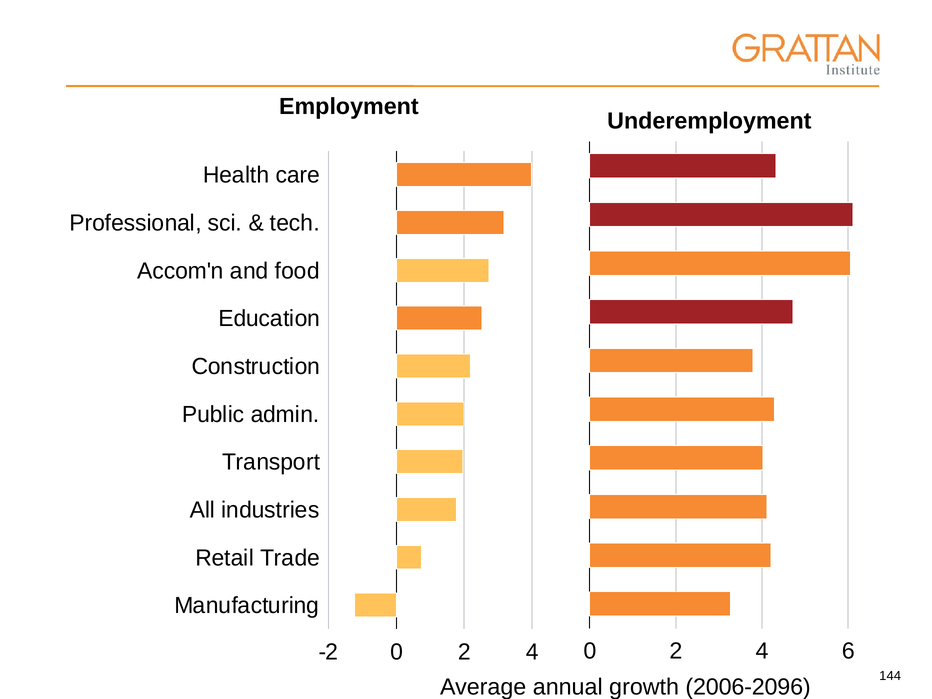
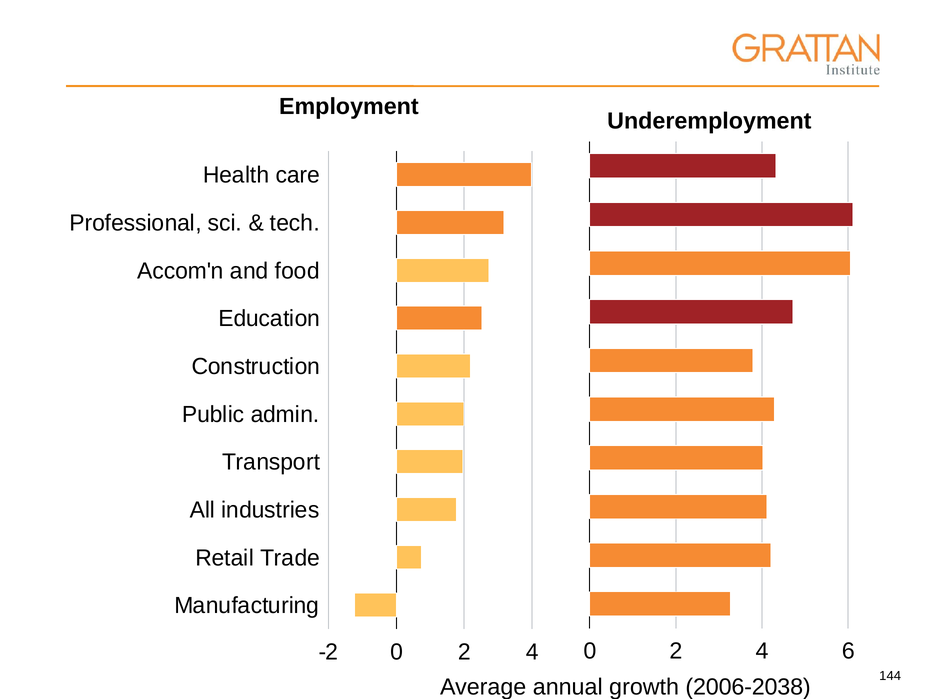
2006-2096: 2006-2096 -> 2006-2038 (748, 687)
